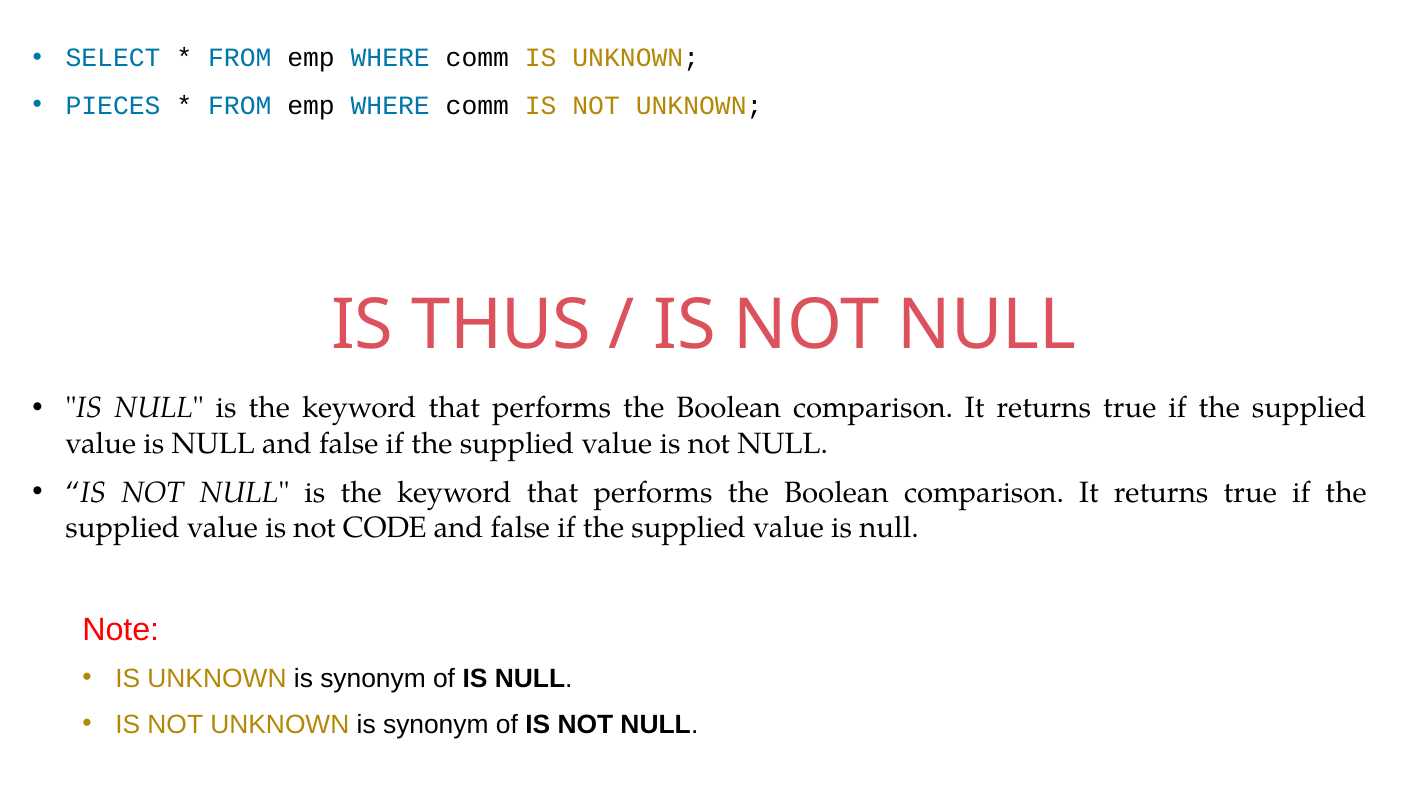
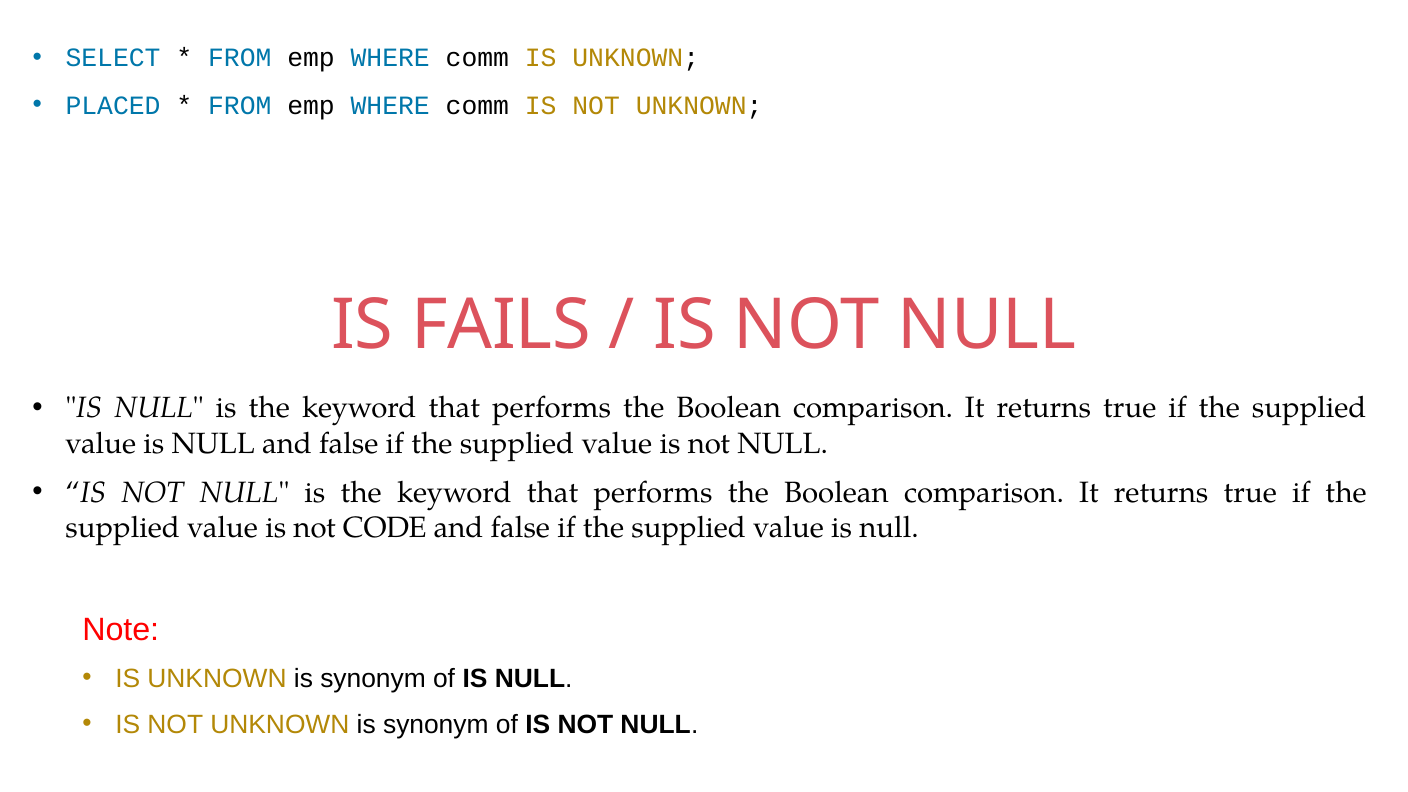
PIECES: PIECES -> PLACED (113, 105)
THUS: THUS -> FAILS (501, 325)
